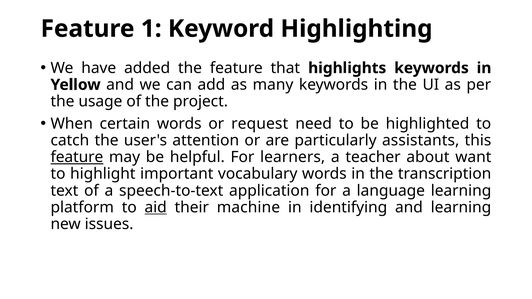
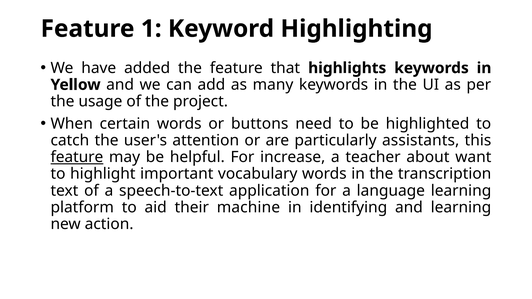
request: request -> buttons (260, 124)
learners: learners -> increase (293, 157)
aid underline: present -> none (156, 207)
issues: issues -> action (109, 224)
